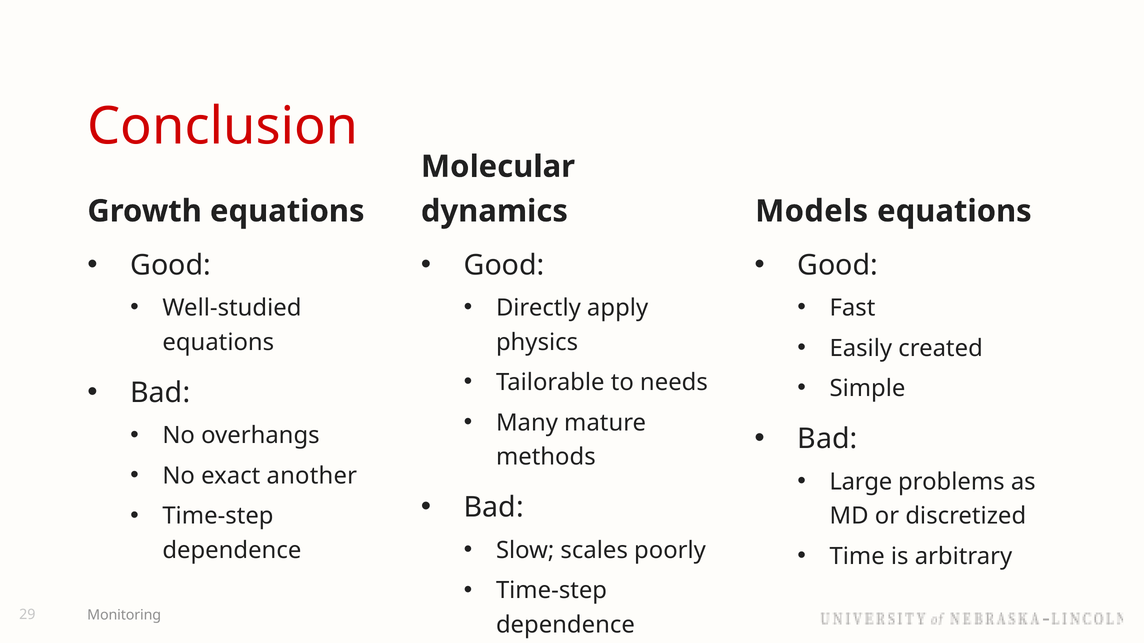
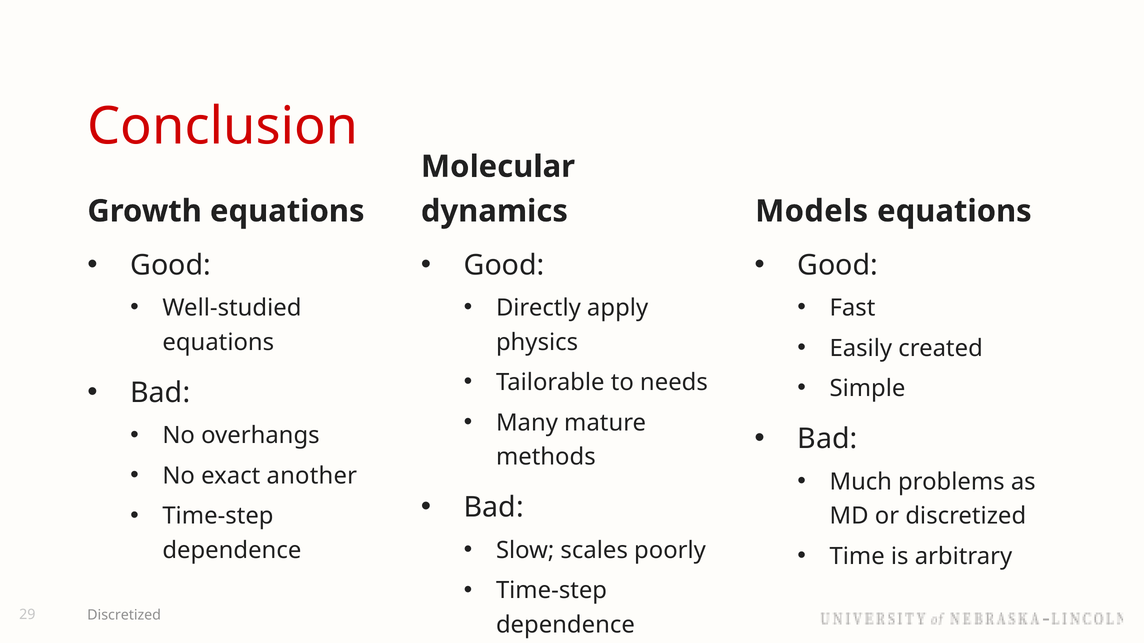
Large: Large -> Much (861, 482)
Monitoring: Monitoring -> Discretized (124, 615)
